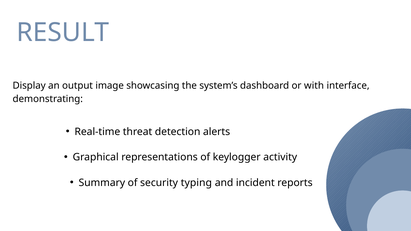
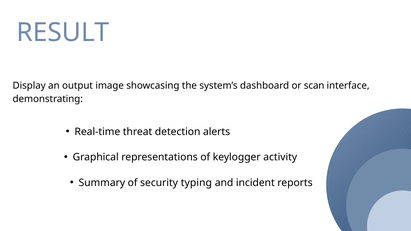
with: with -> scan (314, 86)
